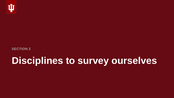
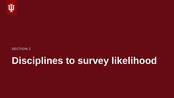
ourselves: ourselves -> likelihood (134, 61)
